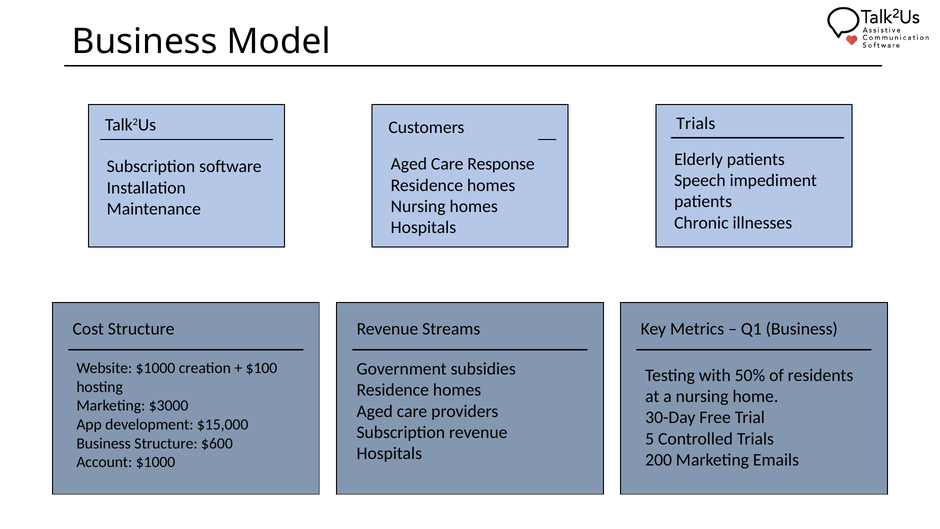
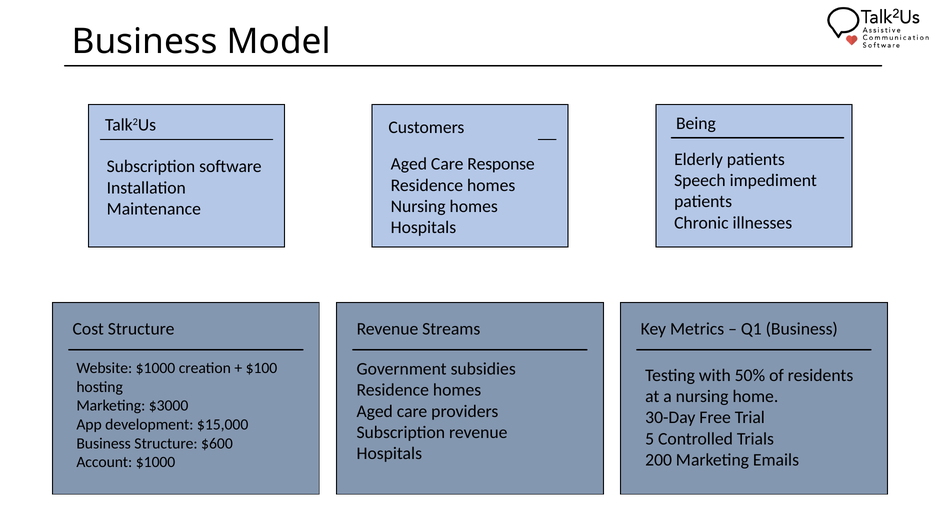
Customers Trials: Trials -> Being (696, 123)
